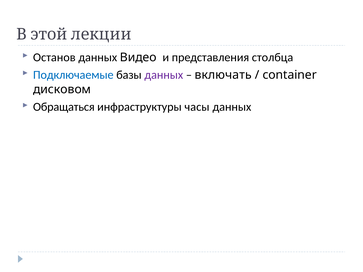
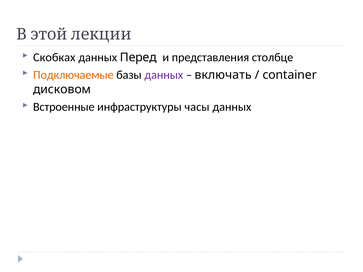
Останов: Останов -> Скобках (54, 57)
Видео: Видео -> Перед (138, 57)
столбца: столбца -> столбце (273, 57)
Подключаемые colour: blue -> orange (73, 75)
Обращаться: Обращаться -> Встроенные (64, 107)
